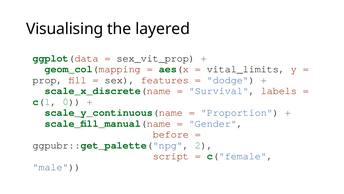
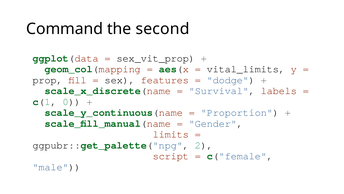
Visualising: Visualising -> Command (65, 29)
layered: layered -> second (163, 29)
before: before -> limits (171, 134)
